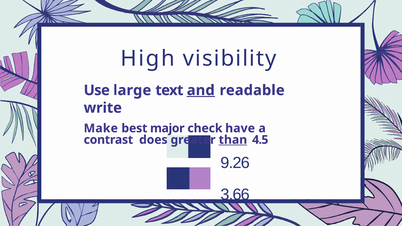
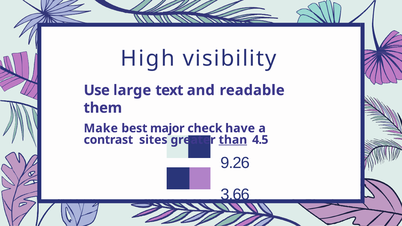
and underline: present -> none (201, 90)
write: write -> them (103, 108)
does: does -> sites (153, 140)
